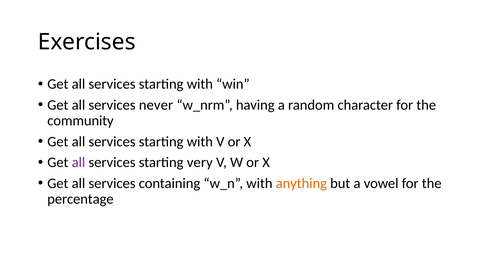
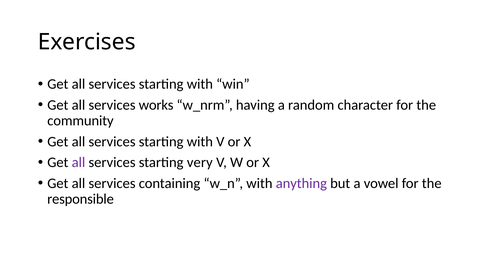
never: never -> works (156, 105)
anything colour: orange -> purple (301, 183)
percentage: percentage -> responsible (81, 199)
